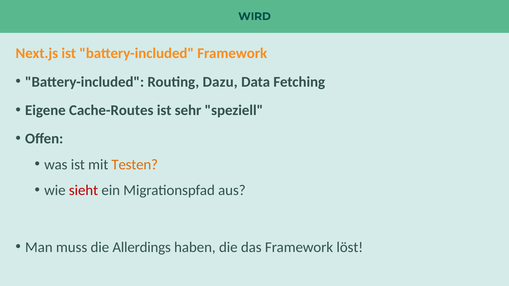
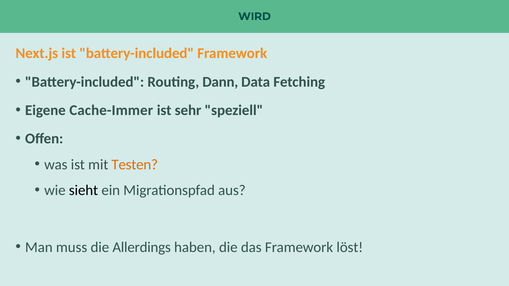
Dazu: Dazu -> Dann (220, 82)
Cache-Routes: Cache-Routes -> Cache-Immer (111, 110)
sieht colour: red -> black (83, 191)
